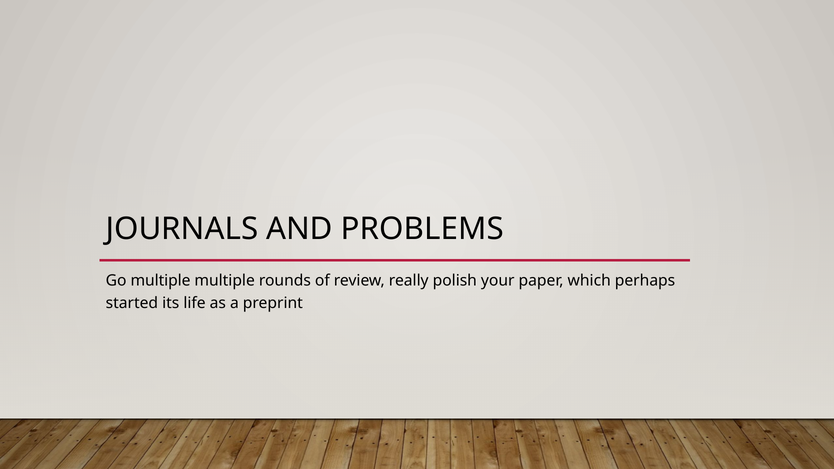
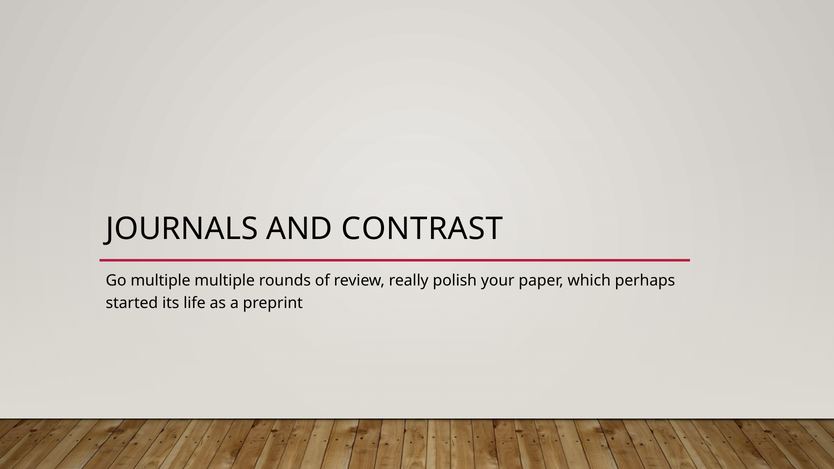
PROBLEMS: PROBLEMS -> CONTRAST (422, 229)
